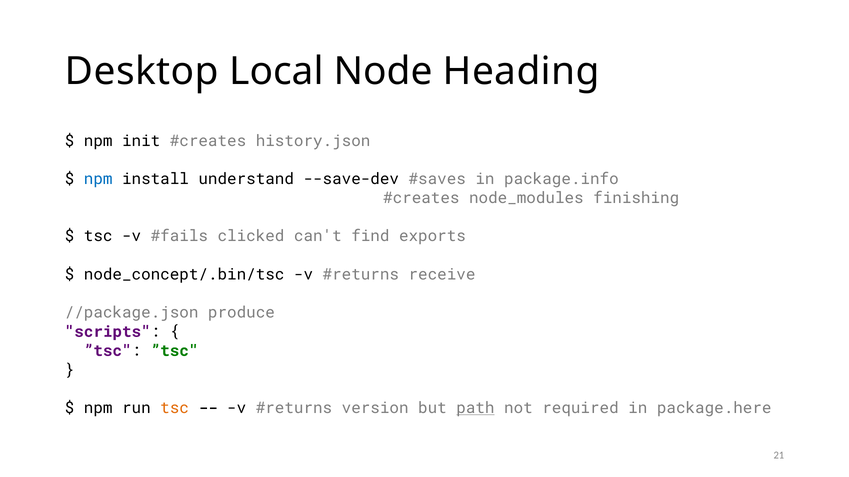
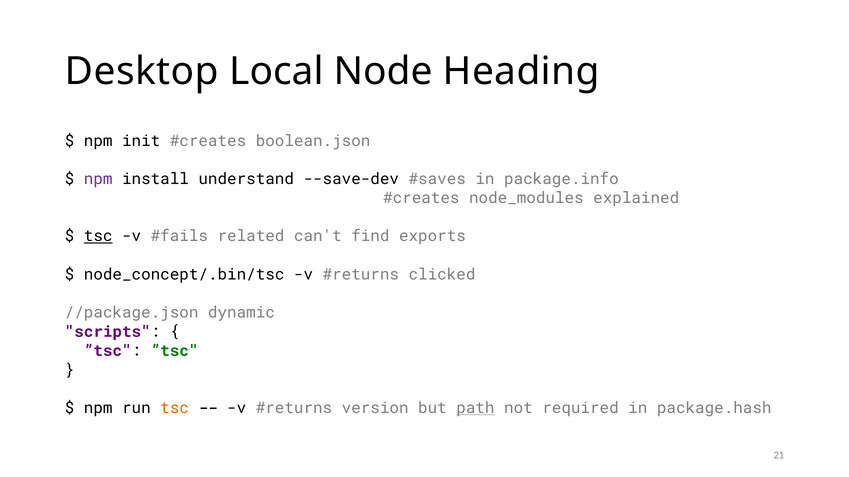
history.json: history.json -> boolean.json (313, 141)
npm colour: blue -> purple (98, 179)
finishing: finishing -> explained (636, 198)
tsc underline: none -> present (98, 236)
clicked: clicked -> related (251, 236)
receive: receive -> clicked (442, 275)
produce: produce -> dynamic (241, 313)
package.here: package.here -> package.hash (714, 408)
